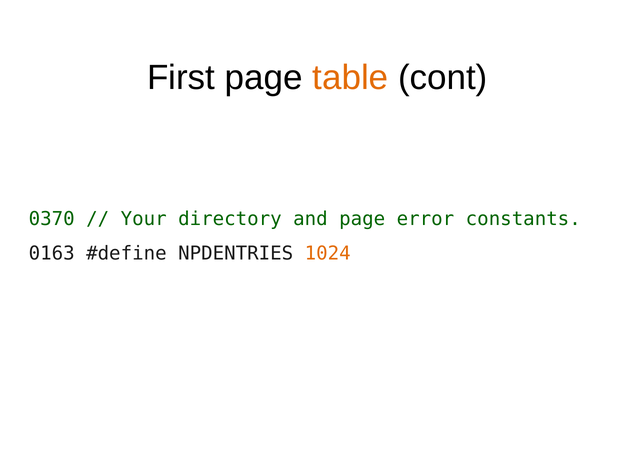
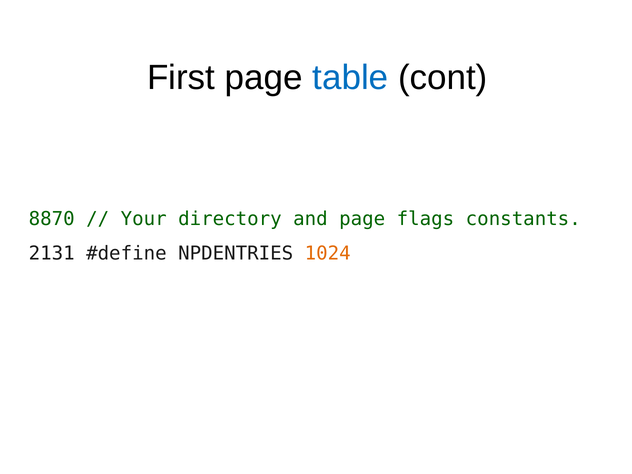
table colour: orange -> blue (350, 78)
0370: 0370 -> 8870 (52, 219)
error: error -> flags (425, 219)
0163: 0163 -> 2131 (52, 253)
